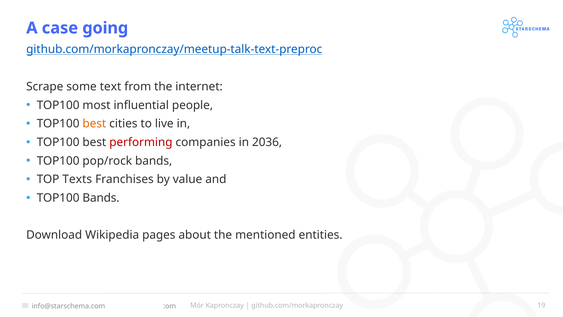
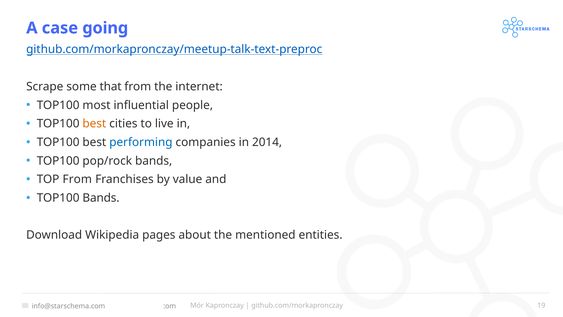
text: text -> that (111, 87)
performing colour: red -> blue (141, 142)
2036: 2036 -> 2014 (267, 142)
TOP Texts: Texts -> From (77, 179)
